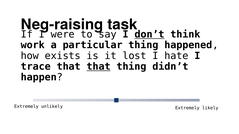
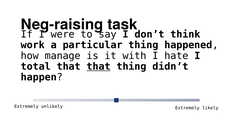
don’t underline: present -> none (150, 34)
exists: exists -> manage (63, 56)
lost: lost -> with (134, 56)
trace: trace -> total (36, 67)
